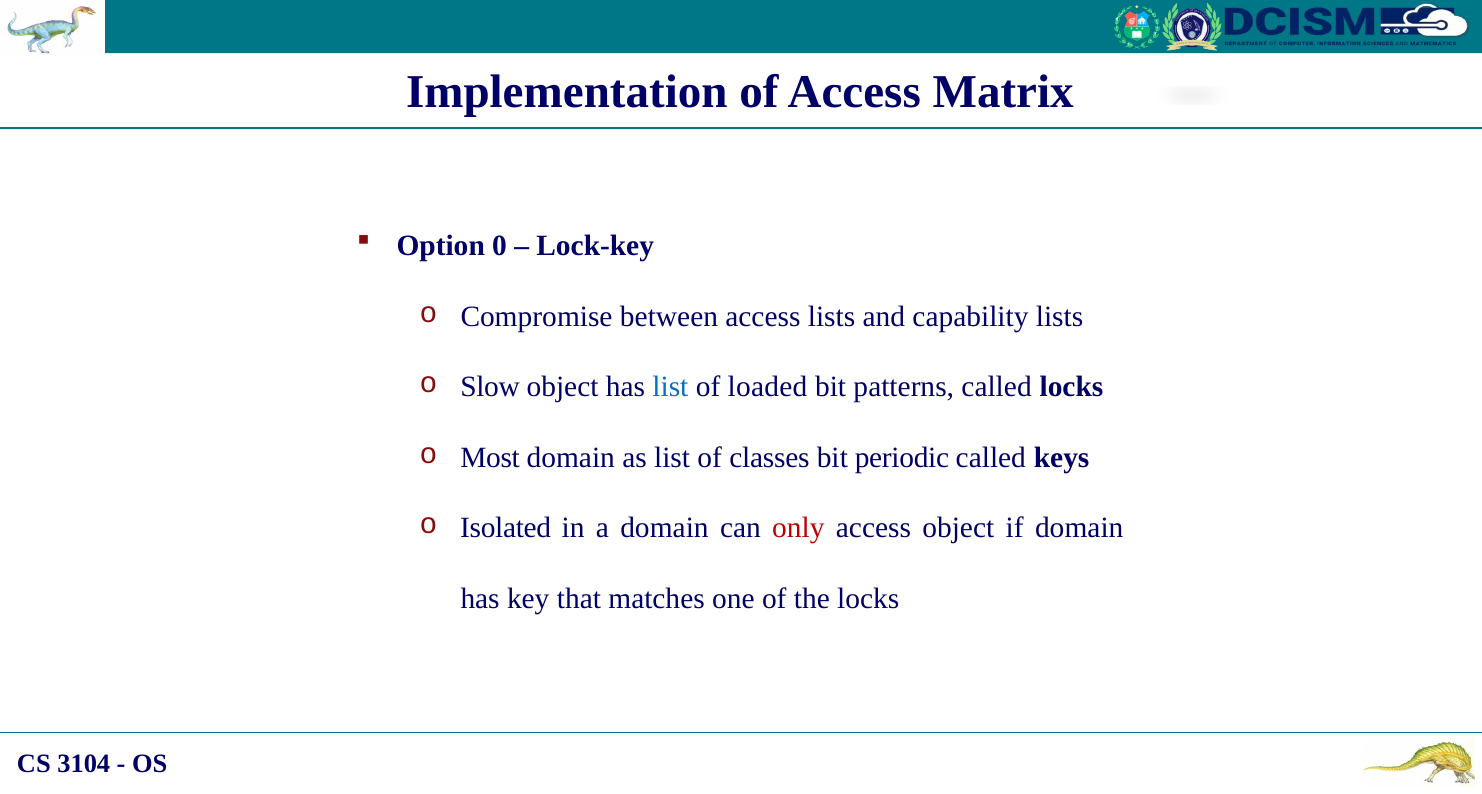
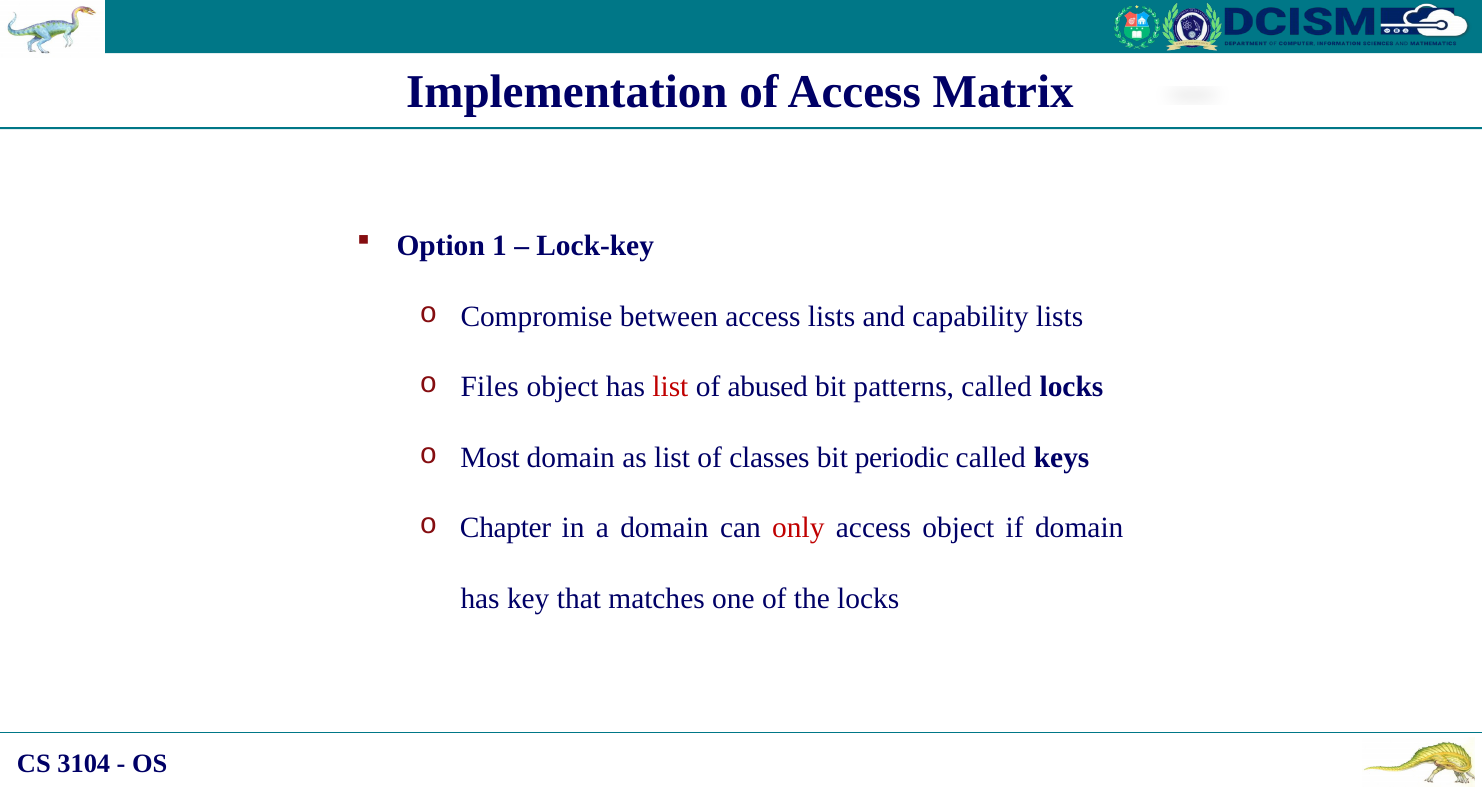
0: 0 -> 1 (499, 246)
Slow: Slow -> Files (490, 387)
list colour: blue -> red (670, 387)
loaded: loaded -> abused (768, 387)
Isolated: Isolated -> Chapter (506, 528)
